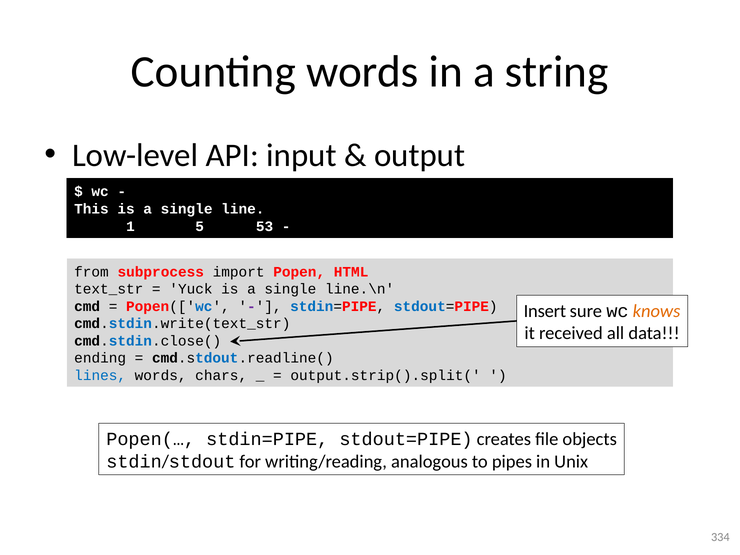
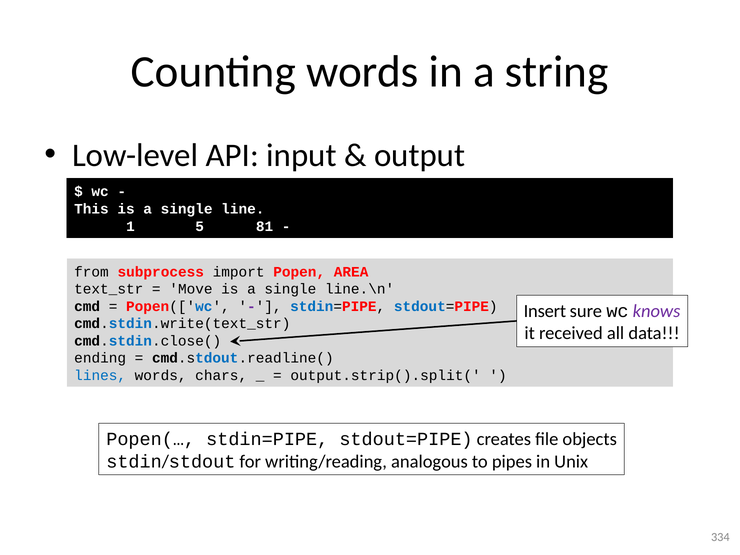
53: 53 -> 81 (265, 226)
HTML: HTML -> AREA (351, 272)
Yuck: Yuck -> Move (191, 289)
knows colour: orange -> purple (657, 311)
